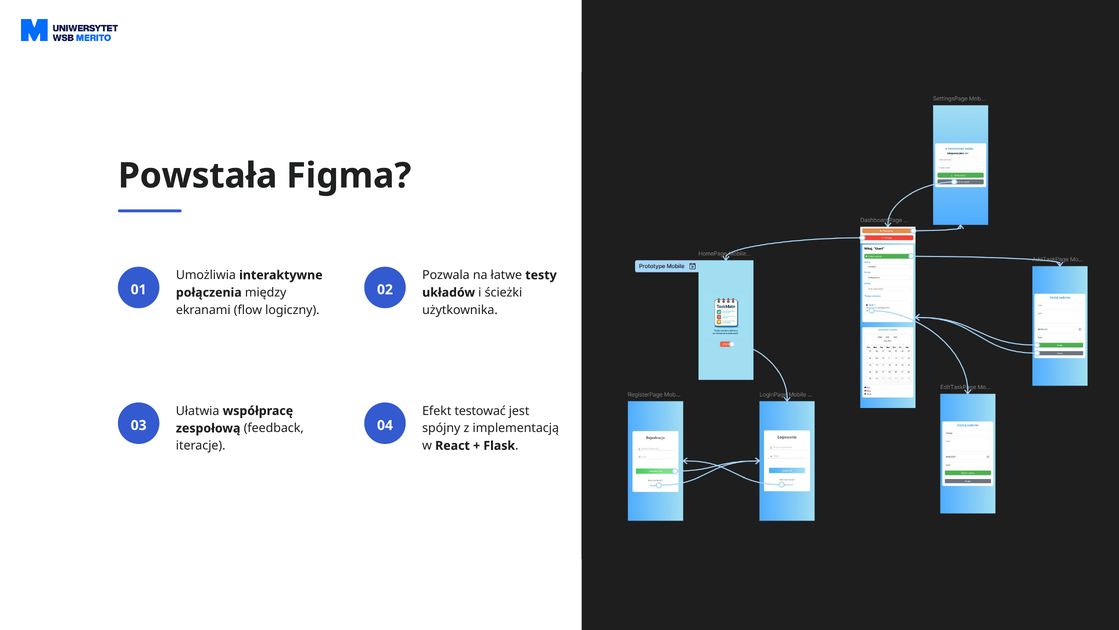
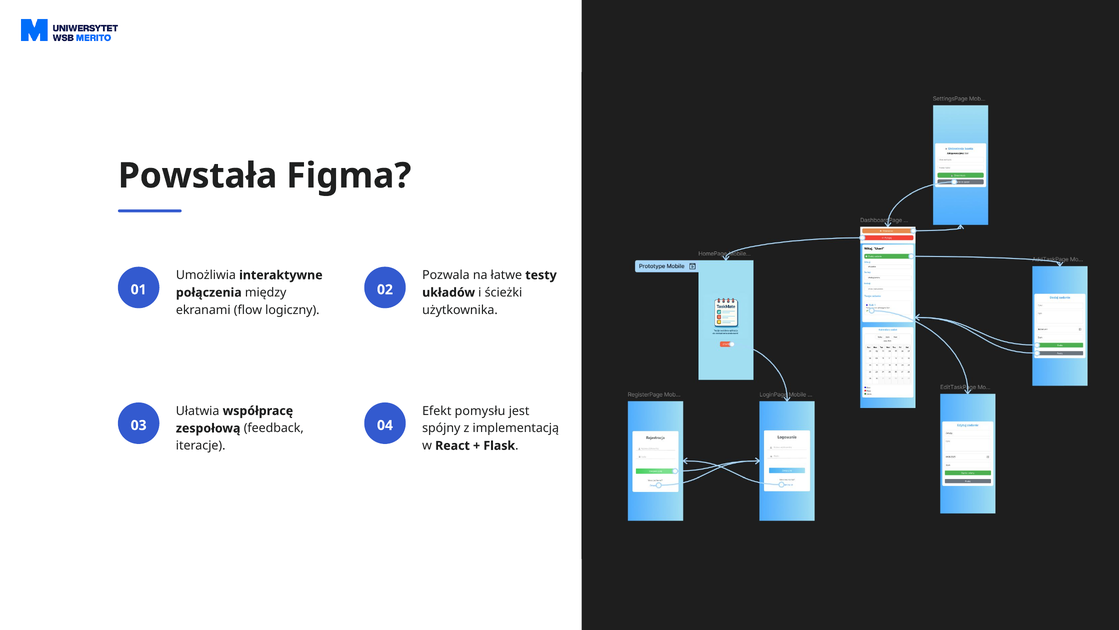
testować: testować -> pomysłu (480, 411)
